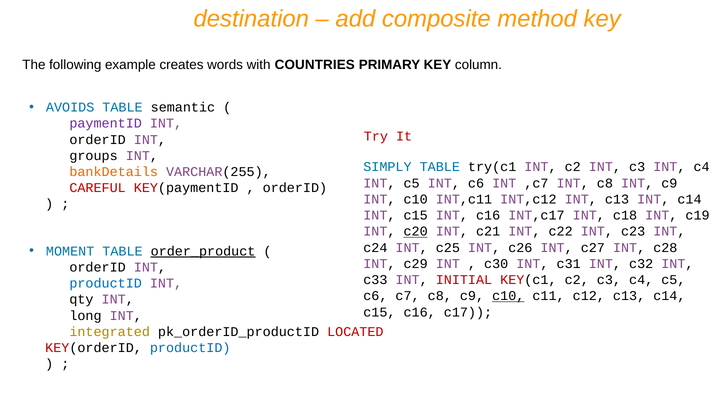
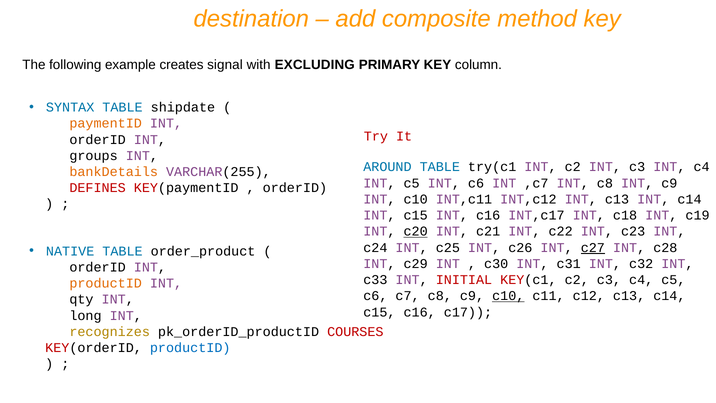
words: words -> signal (225, 65)
COUNTRIES: COUNTRIES -> EXCLUDING (315, 65)
AVOIDS: AVOIDS -> SYNTAX (70, 107)
semantic: semantic -> shipdate (183, 107)
paymentID colour: purple -> orange (106, 123)
SIMPLY: SIMPLY -> AROUND (387, 167)
CAREFUL: CAREFUL -> DEFINES (98, 188)
c27 underline: none -> present (593, 247)
MOMENT: MOMENT -> NATIVE (70, 251)
order_product underline: present -> none (203, 251)
productID colour: blue -> orange (106, 283)
integrated: integrated -> recognizes (110, 332)
LOCATED: LOCATED -> COURSES (355, 332)
